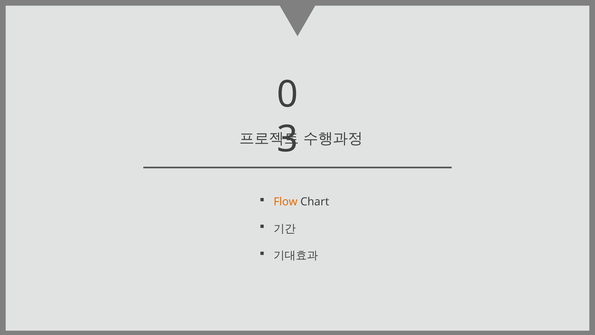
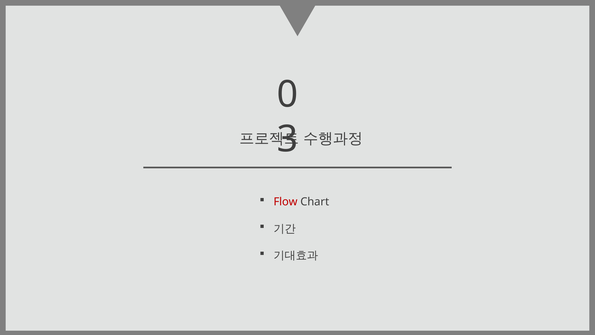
Flow colour: orange -> red (286, 202)
